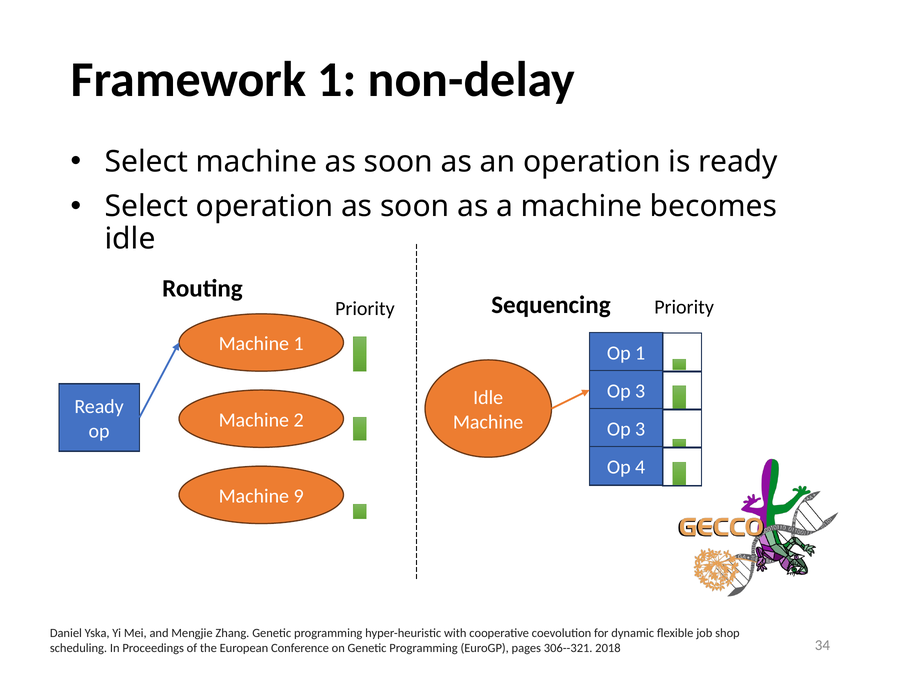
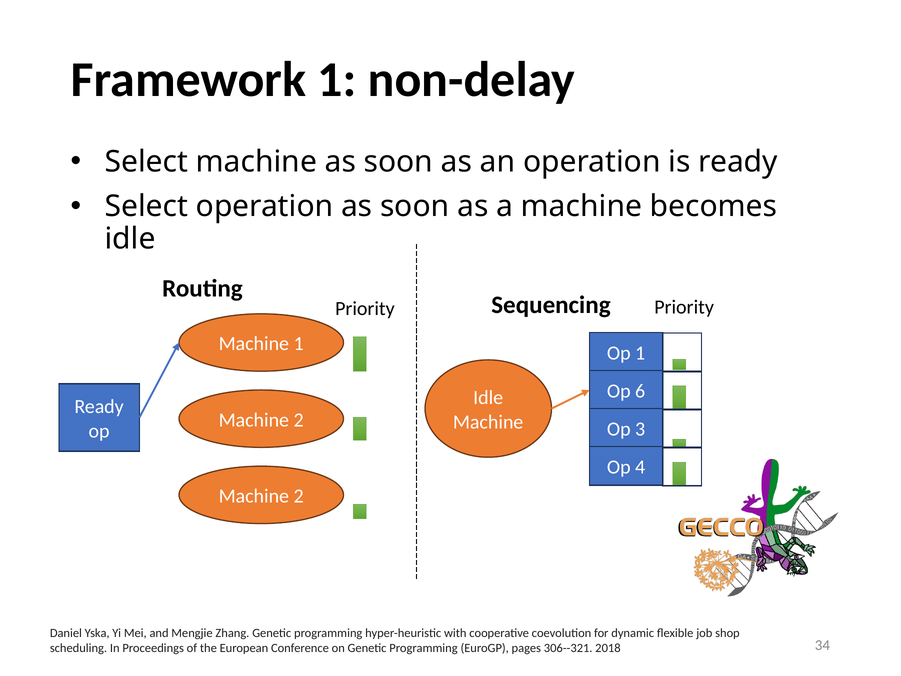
3: 3 -> 6 (640, 391)
9: 9 -> 2 (299, 496)
